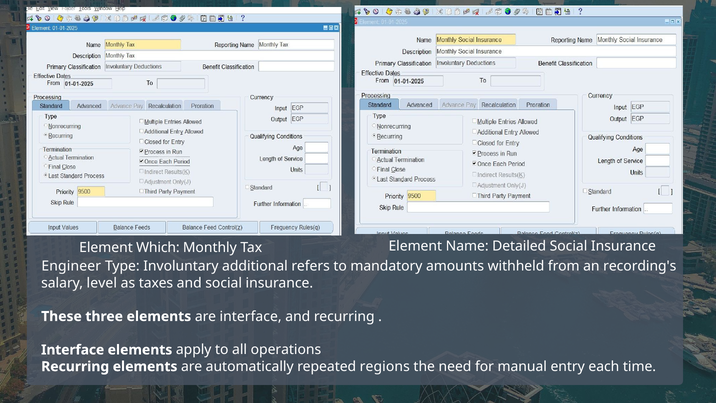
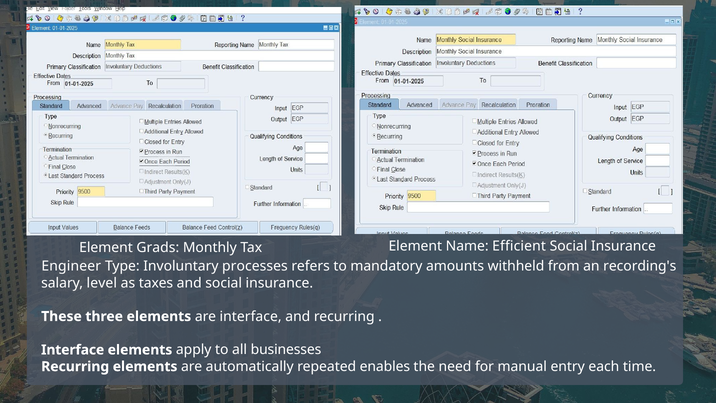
Which: Which -> Grads (158, 248)
Detailed: Detailed -> Efficient (519, 246)
additional: additional -> processes (255, 266)
operations: operations -> businesses (286, 350)
regions: regions -> enables (385, 366)
